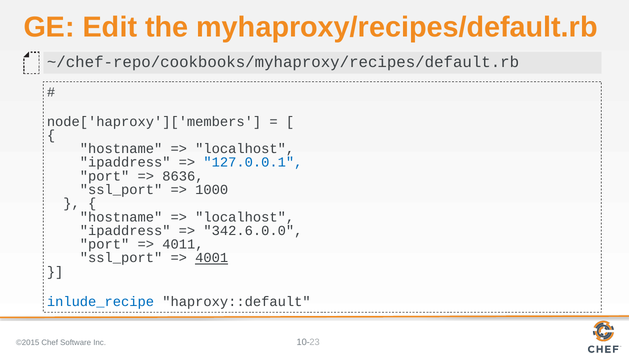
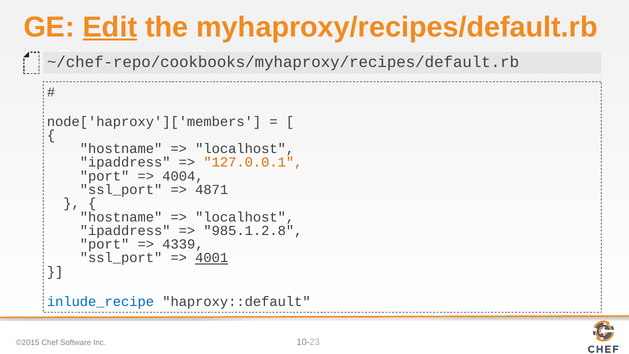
Edit underline: none -> present (110, 27)
127.0.0.1 colour: blue -> orange (253, 162)
8636: 8636 -> 4004 (183, 176)
1000: 1000 -> 4871 (212, 190)
342.6.0.0: 342.6.0.0 -> 985.1.2.8 (253, 231)
4011: 4011 -> 4339 (183, 244)
